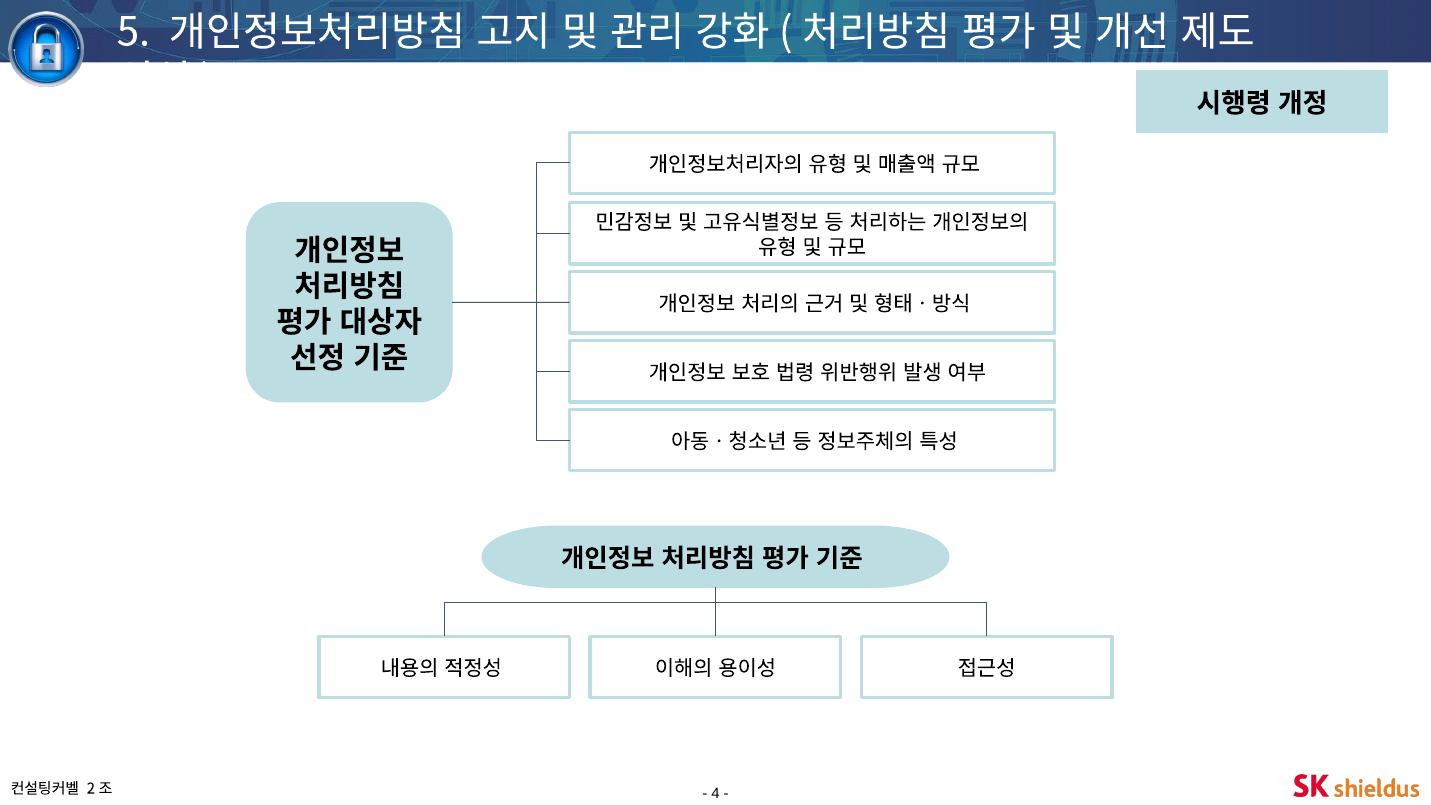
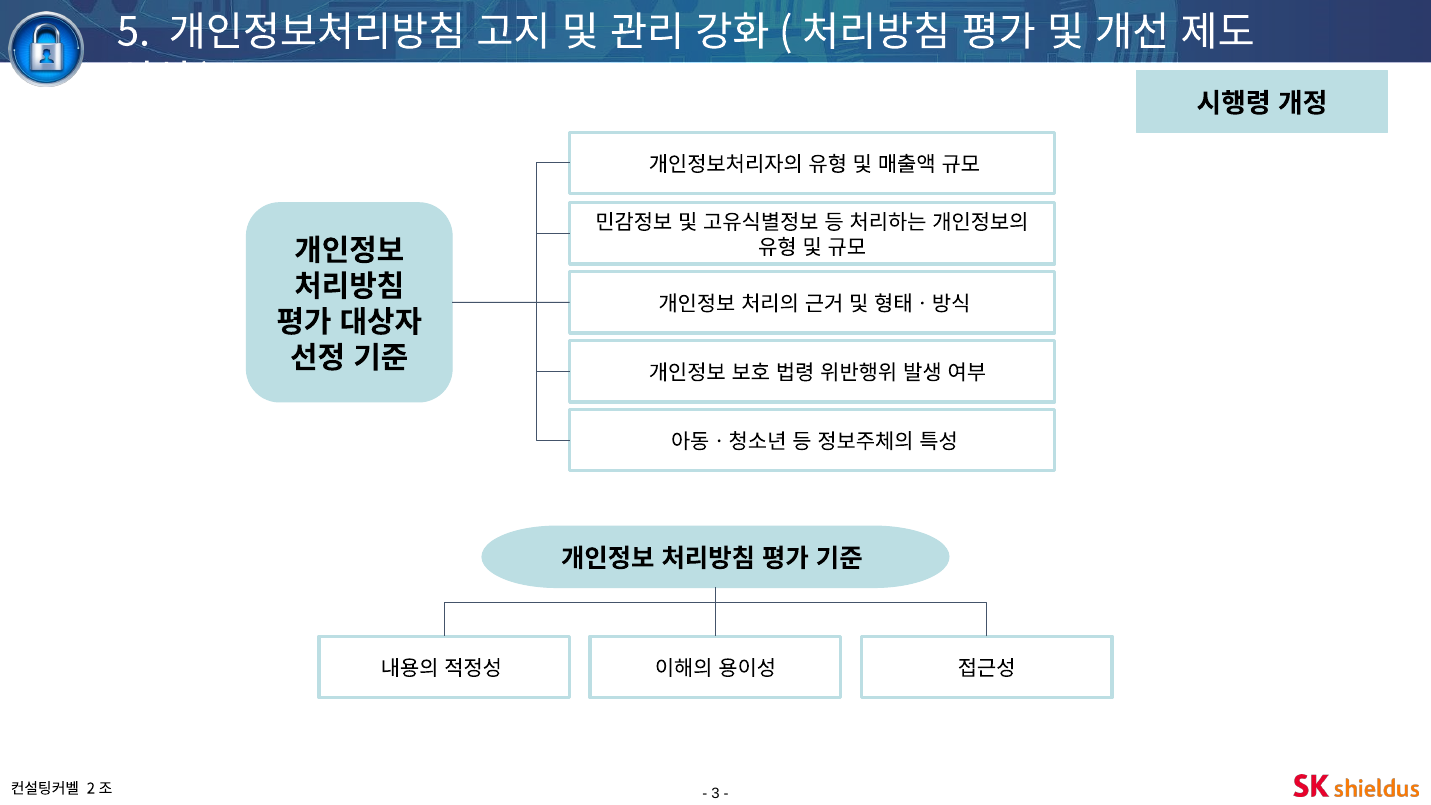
4: 4 -> 3 (715, 794)
